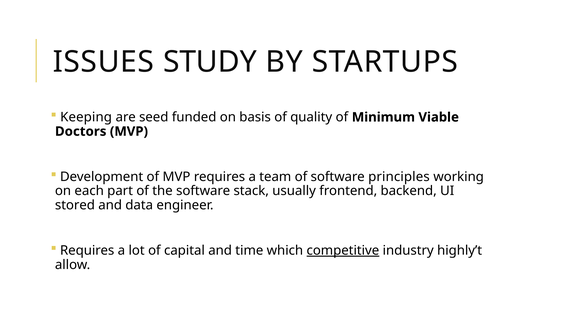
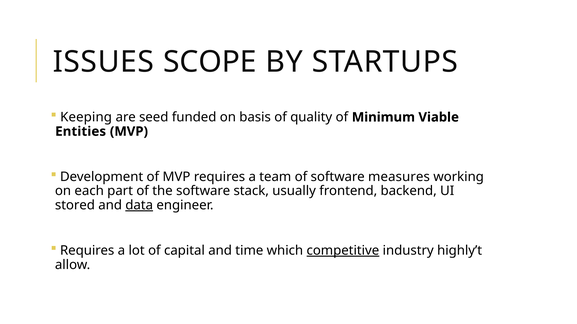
STUDY: STUDY -> SCOPE (210, 62)
Doctors: Doctors -> Entities (81, 132)
principles: principles -> measures (399, 177)
data underline: none -> present (139, 206)
